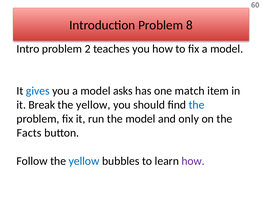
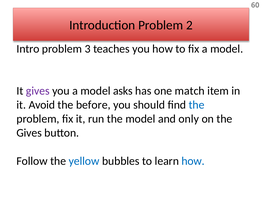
8: 8 -> 2 (189, 25)
2: 2 -> 3 (88, 49)
gives colour: blue -> purple (38, 91)
Break: Break -> Avoid (42, 105)
yellow: yellow -> before (93, 105)
Facts: Facts -> Gives (29, 133)
how colour: purple -> blue (193, 161)
